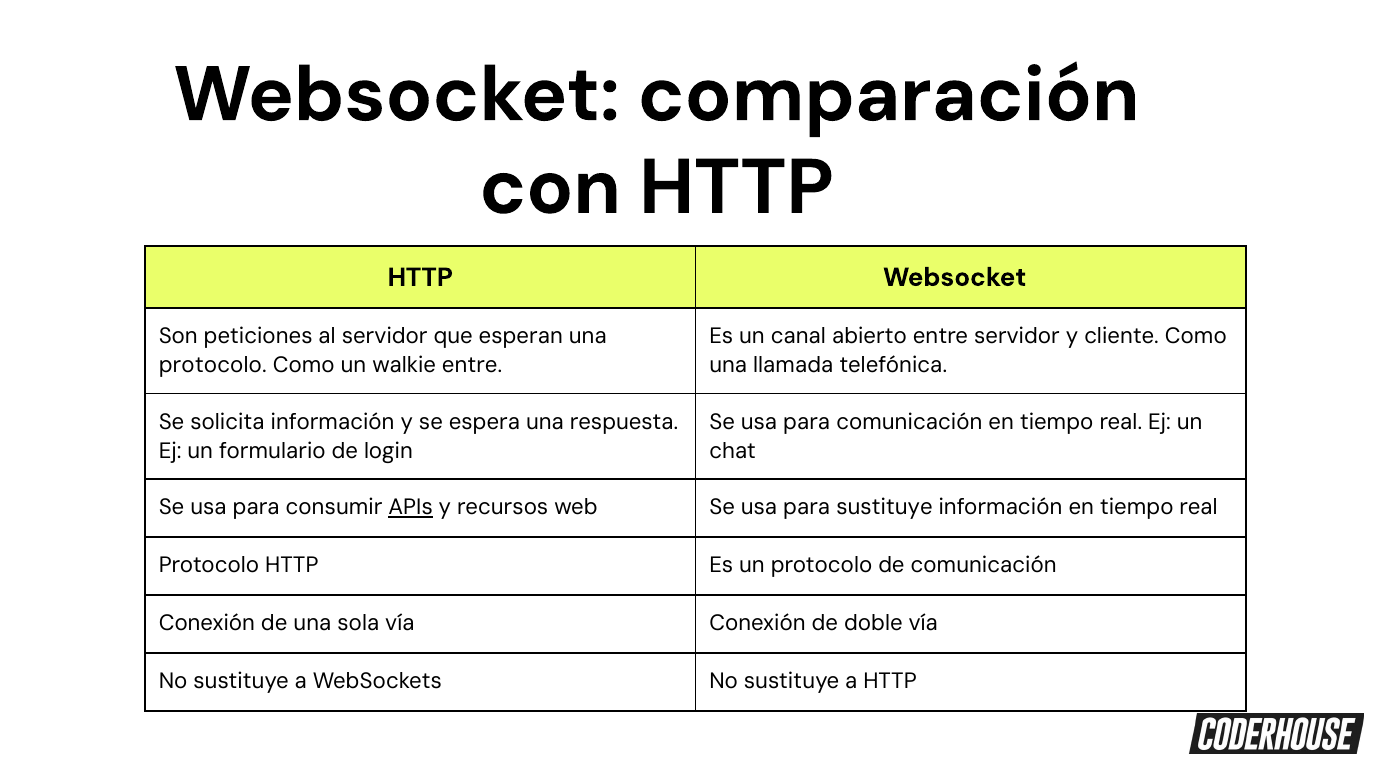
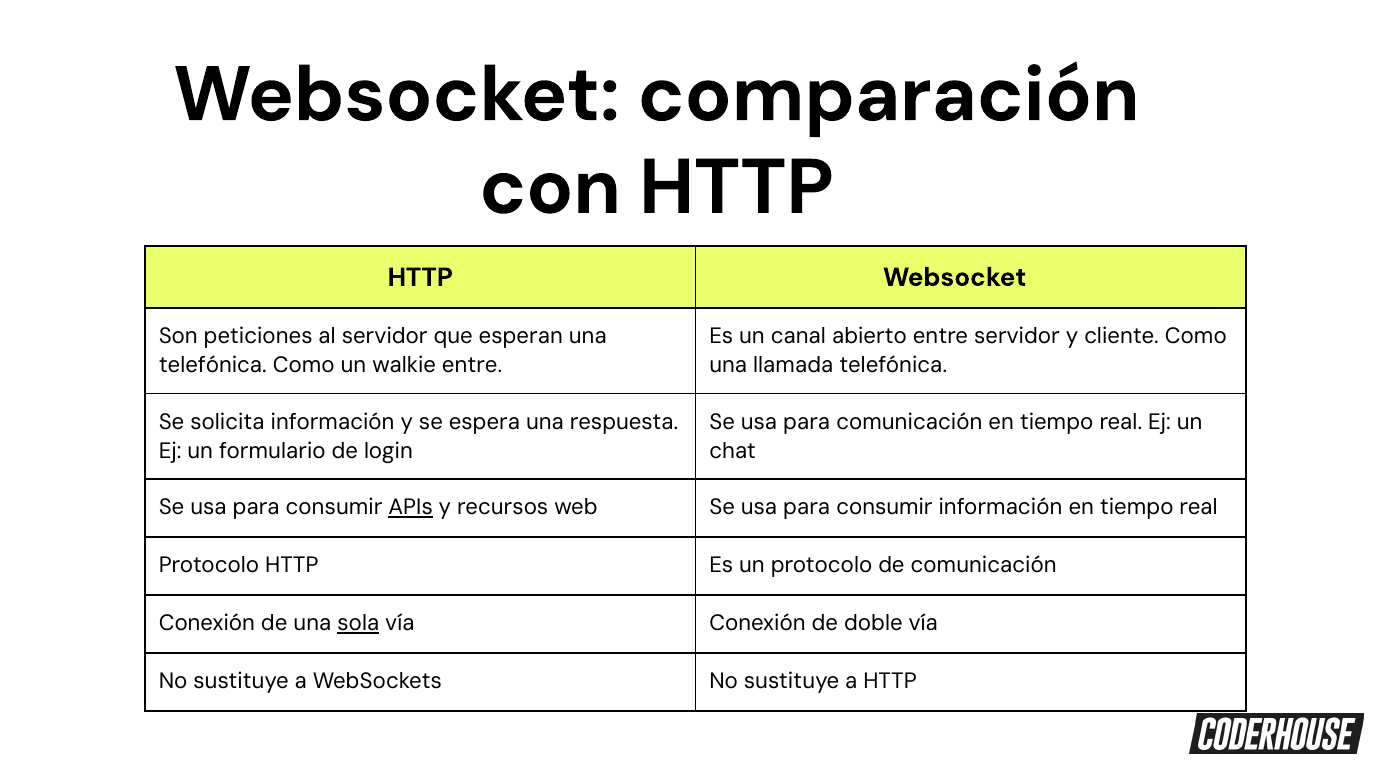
protocolo: protocolo -> telefónica (213, 365)
sustituye: sustituye -> consumir (884, 508)
sola underline: none -> present (358, 624)
